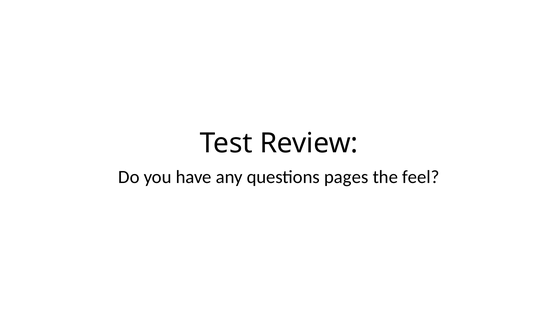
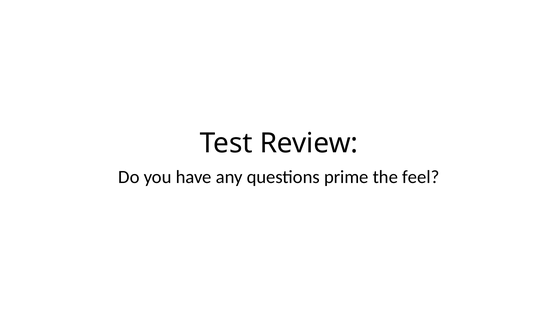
pages: pages -> prime (346, 177)
